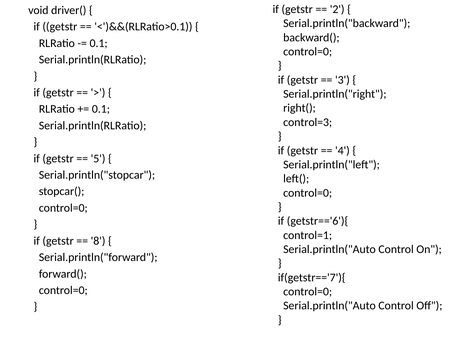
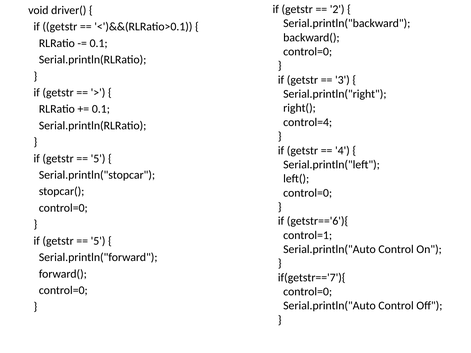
control=3: control=3 -> control=4 (308, 122)
8: 8 -> 5 (98, 241)
